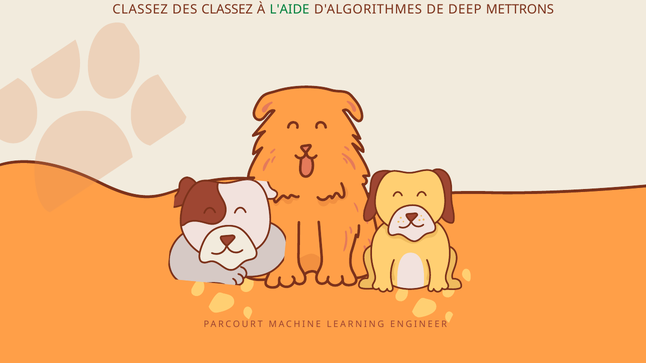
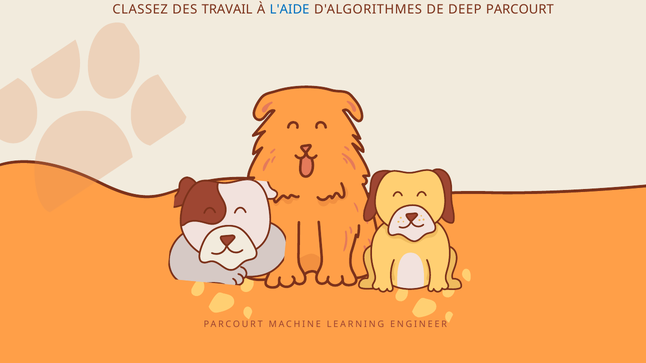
CLASSEZ: CLASSEZ -> TRAVAIL (227, 10)
L'AIDE colour: green -> blue (290, 10)
DEEP METTRONS: METTRONS -> PARCOURT (520, 10)
